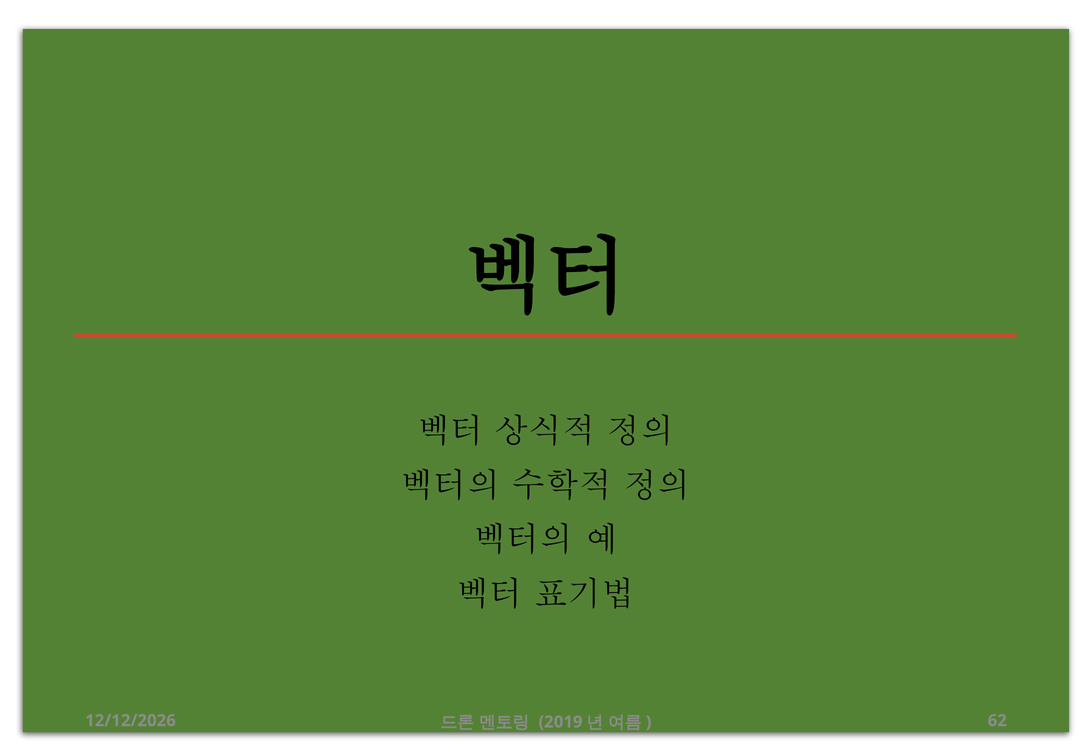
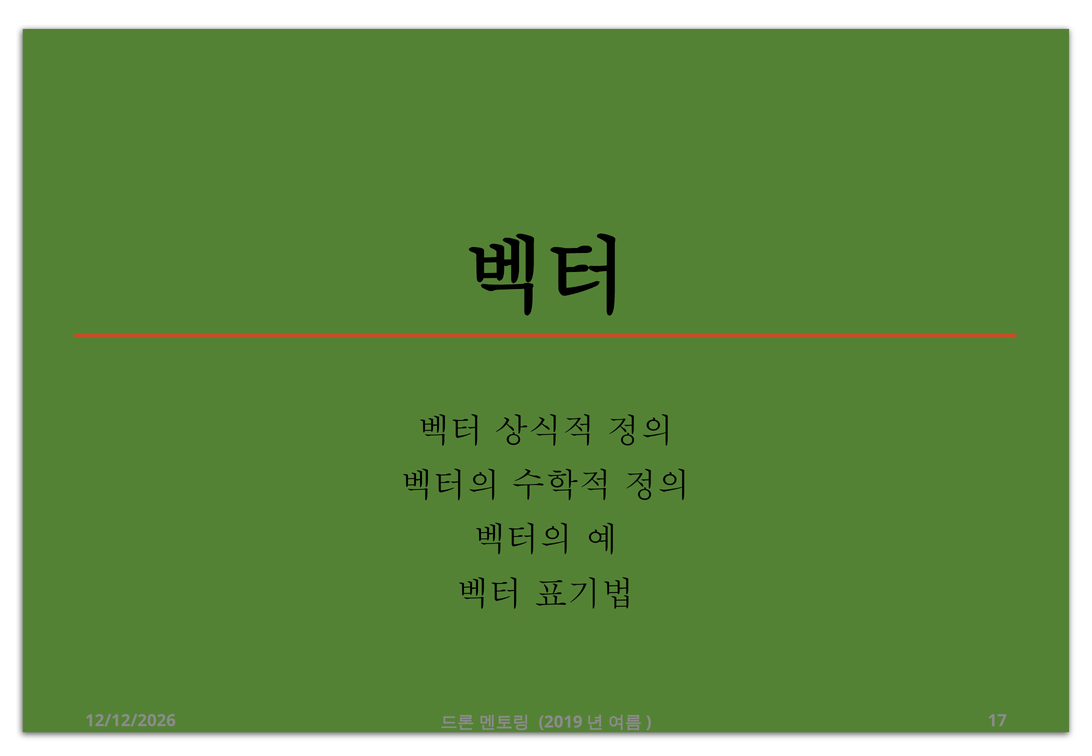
62: 62 -> 17 (997, 721)
